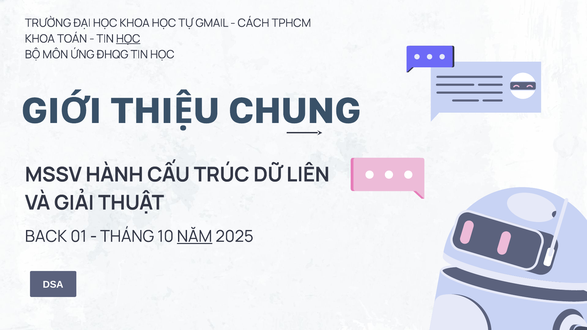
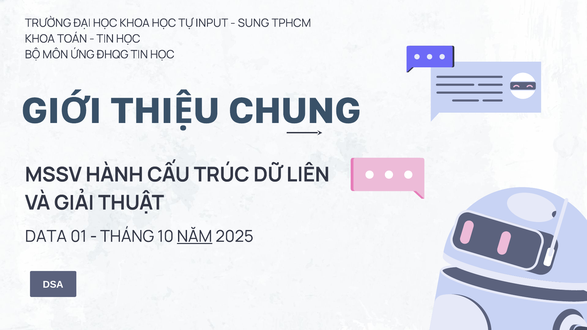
GMAIL: GMAIL -> INPUT (212, 23)
CÁCH: CÁCH -> SUNG (253, 23)
HỌC underline: present -> none (128, 39)
BACK: BACK -> DATA (46, 237)
